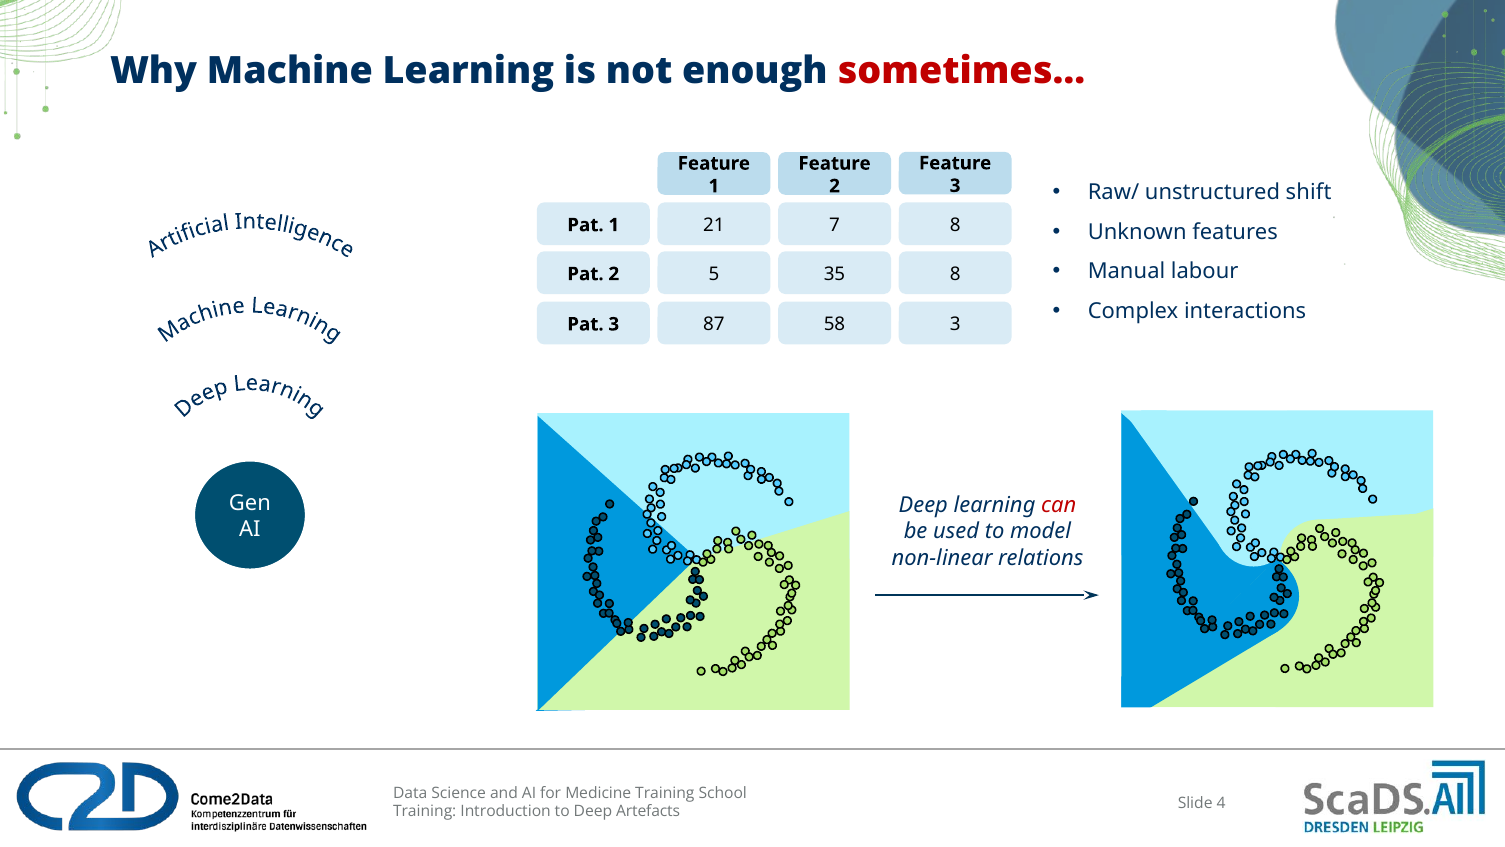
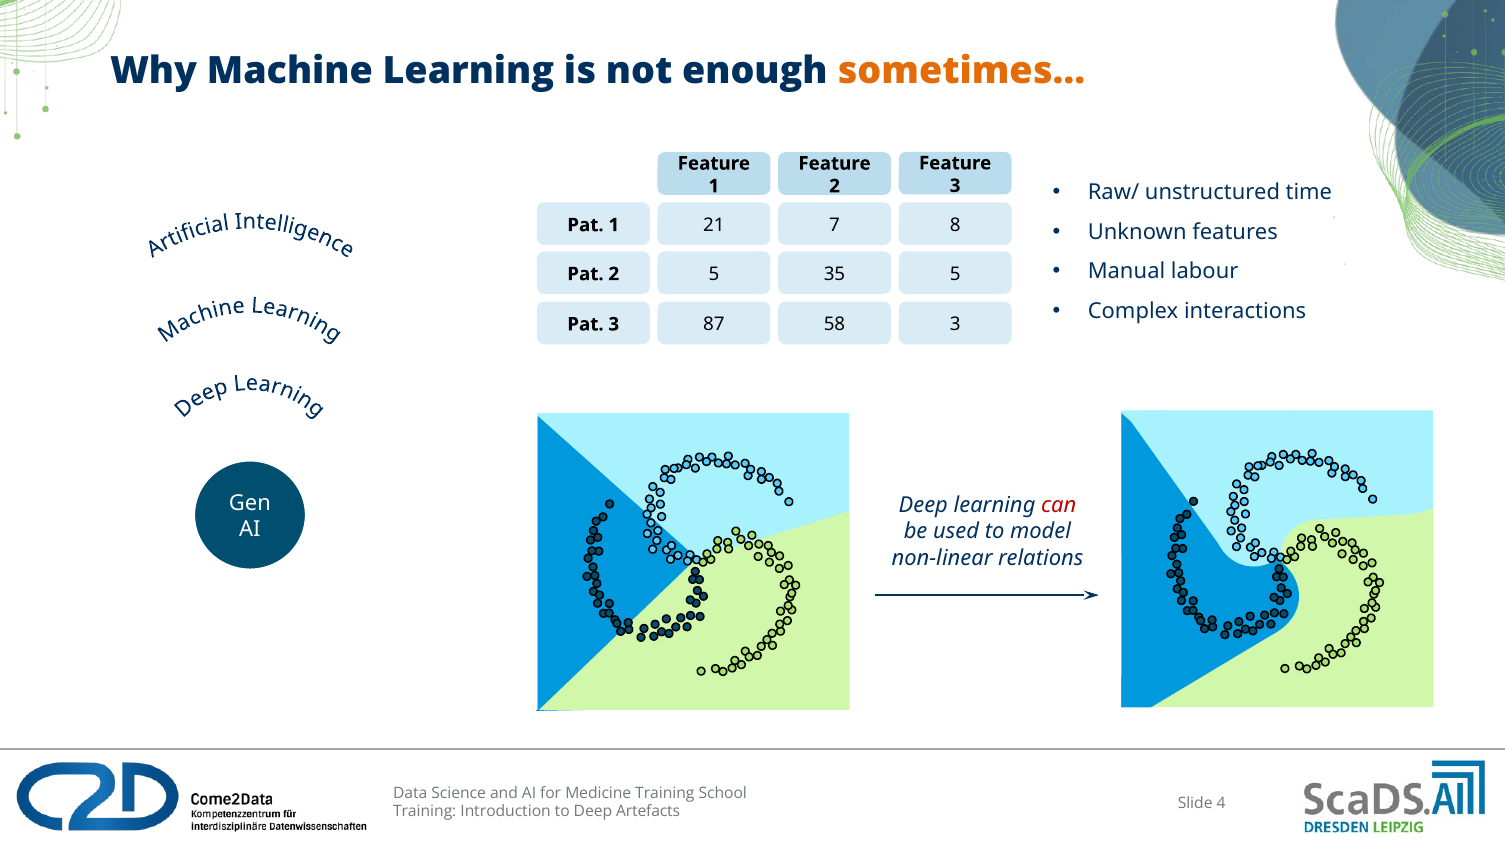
sometimes… colour: red -> orange (961, 71)
shift: shift -> time (1309, 192)
35 8: 8 -> 5 (955, 274)
